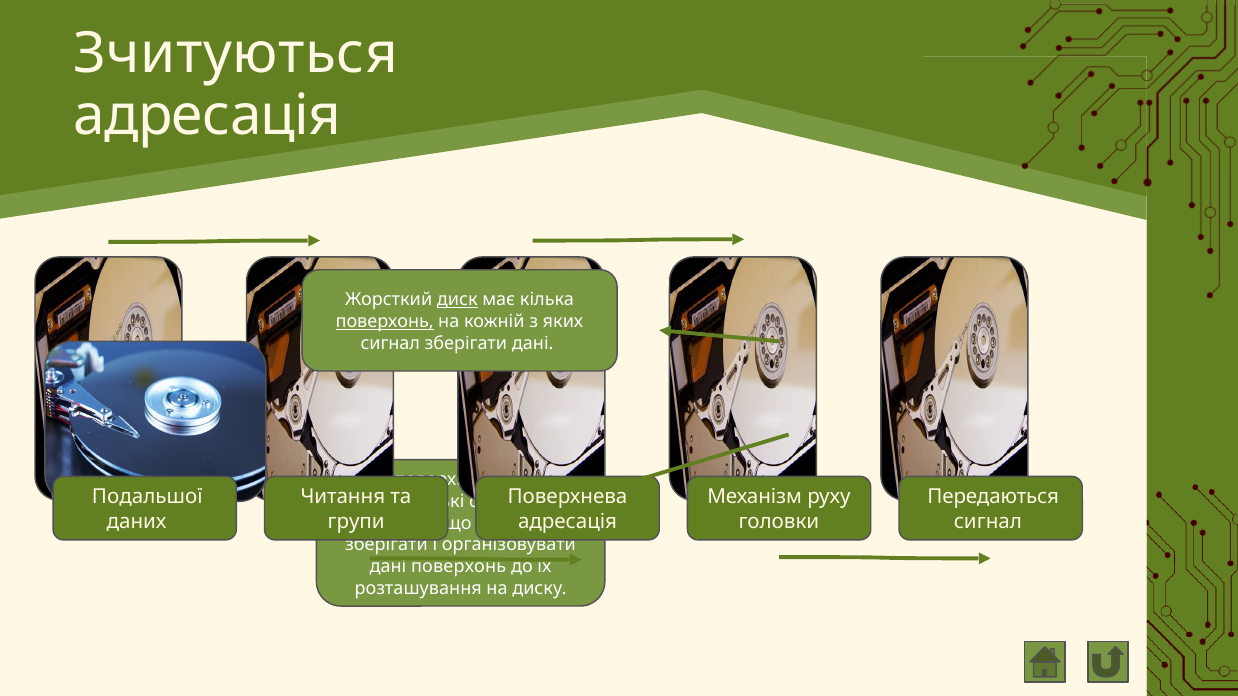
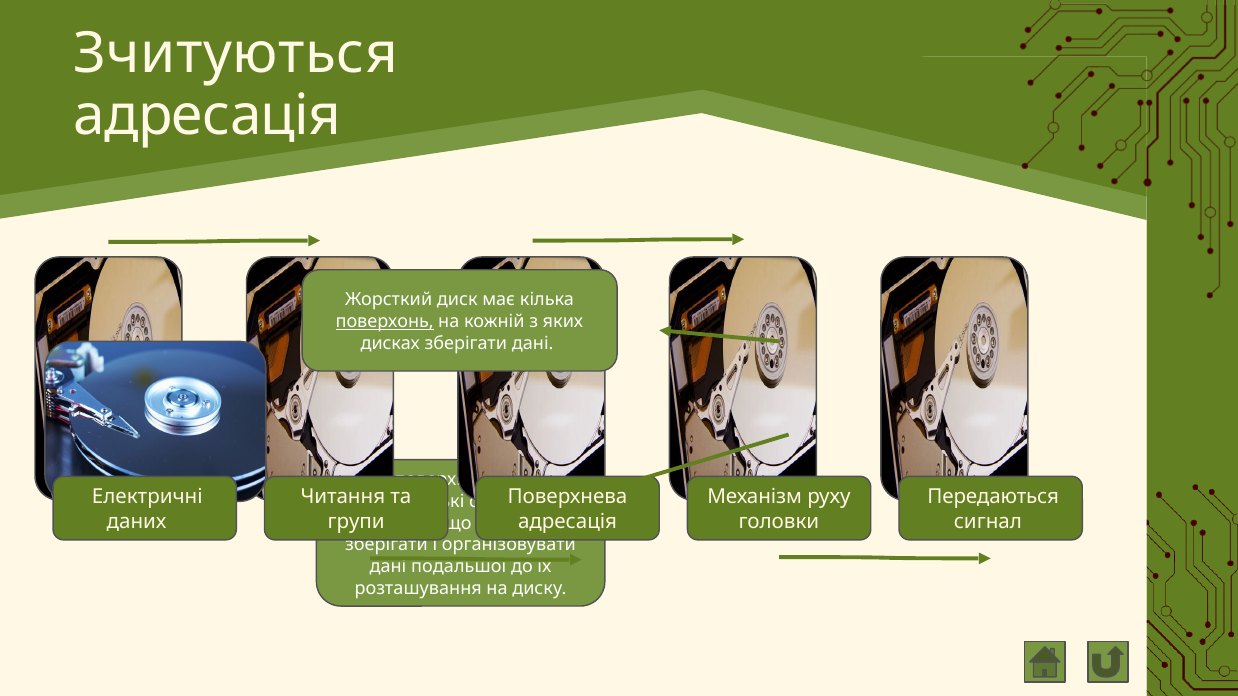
диск underline: present -> none (457, 300)
сигнал: сигнал -> дисках (390, 343)
Подальшої: Подальшої -> Електричні (147, 497)
дані поверхонь: поверхонь -> подальшої (459, 567)
